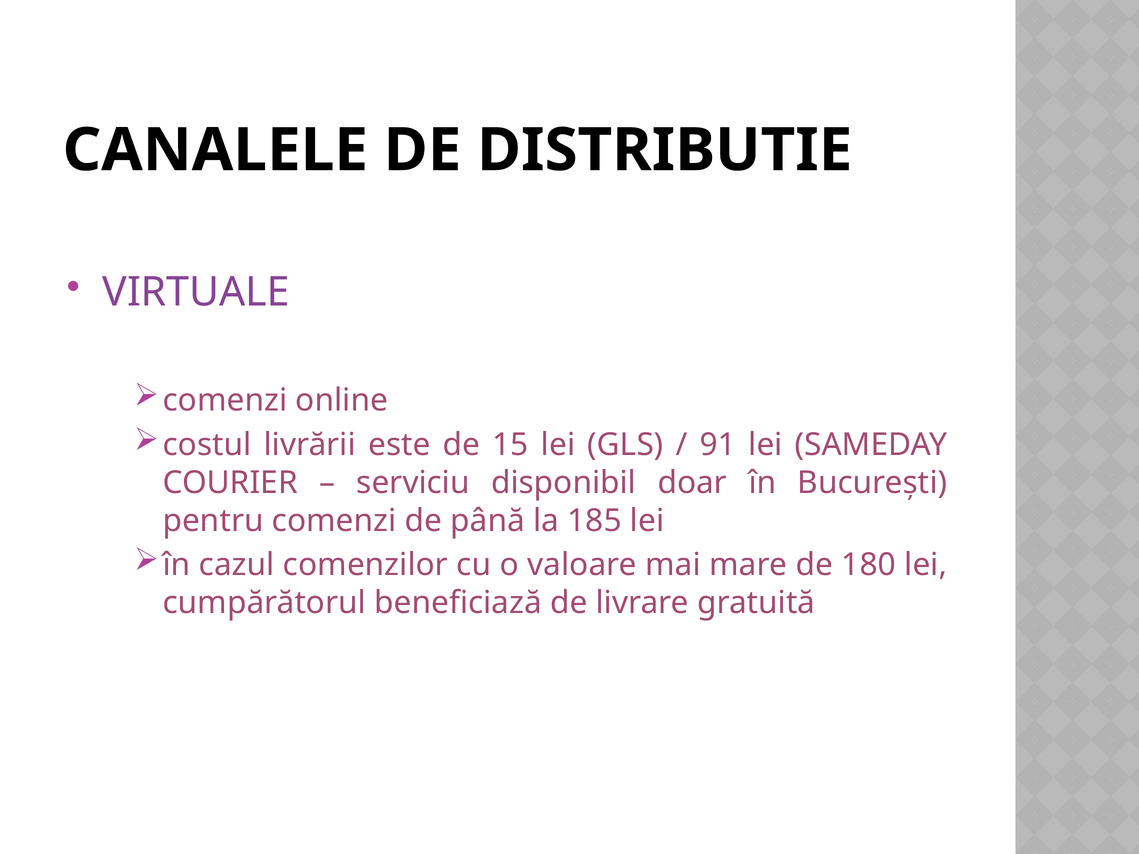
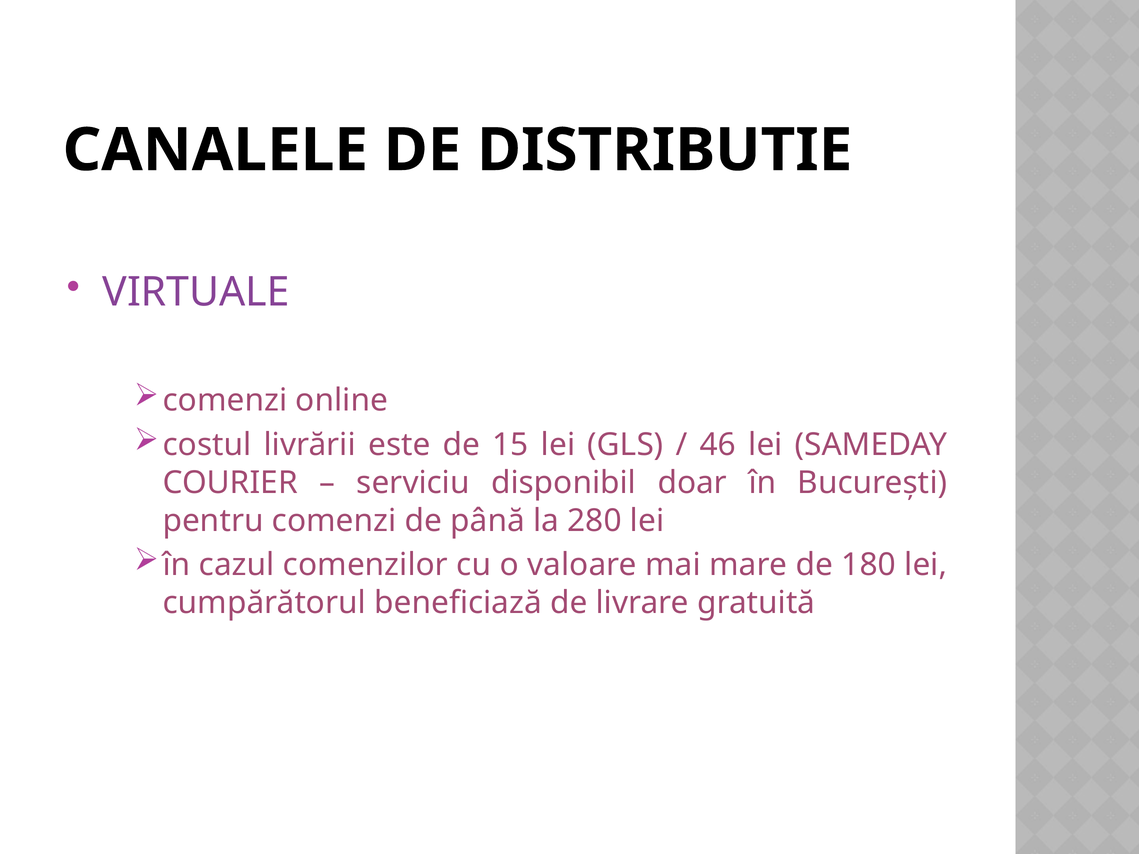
91: 91 -> 46 (718, 445)
185: 185 -> 280 (594, 521)
